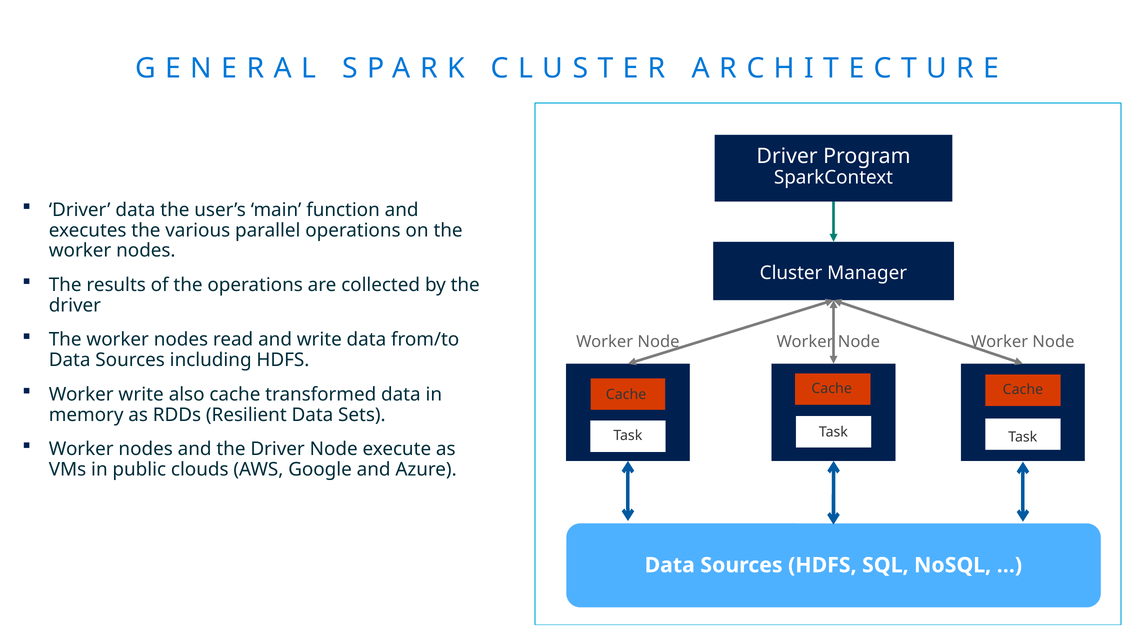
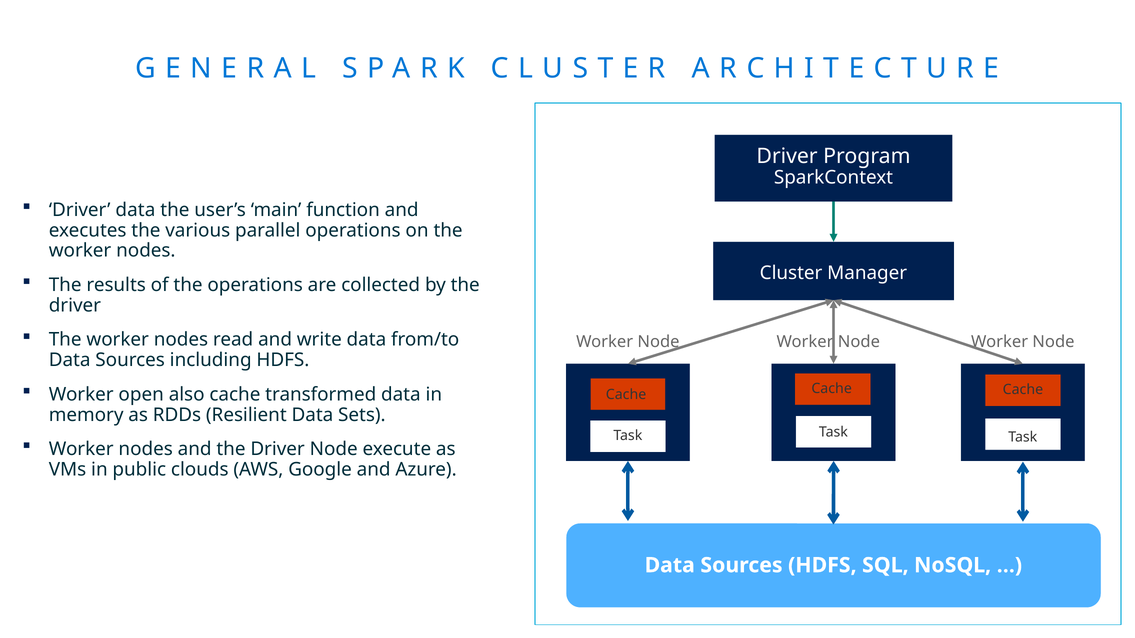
Worker write: write -> open (141, 395)
